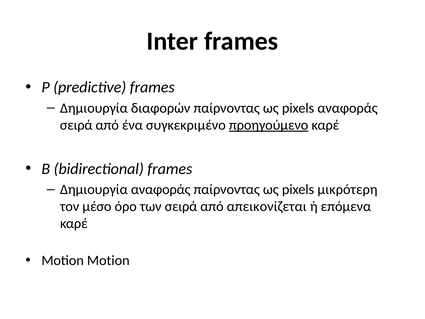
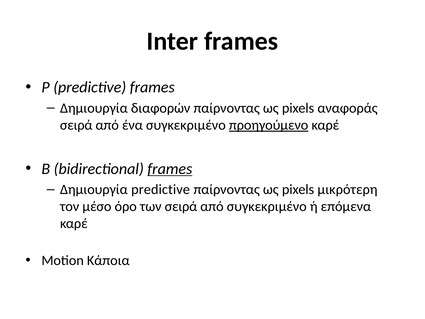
frames underline: none -> present (170, 169)
Δημιουργία αναφοράς: αναφοράς -> predictive (161, 189)
από απεικονίζεται: απεικονίζεται -> συγκεκριμένο (267, 206)
Motion Motion: Motion -> Κάποια (108, 260)
